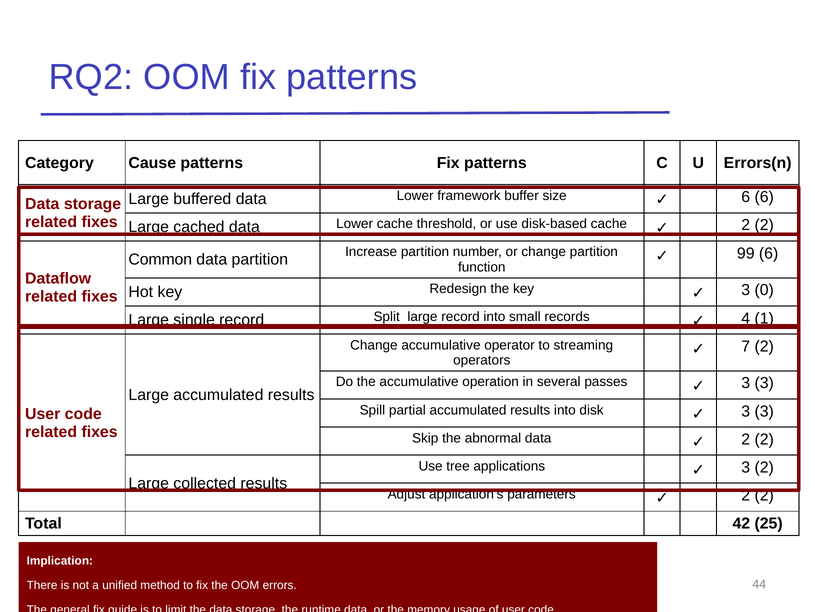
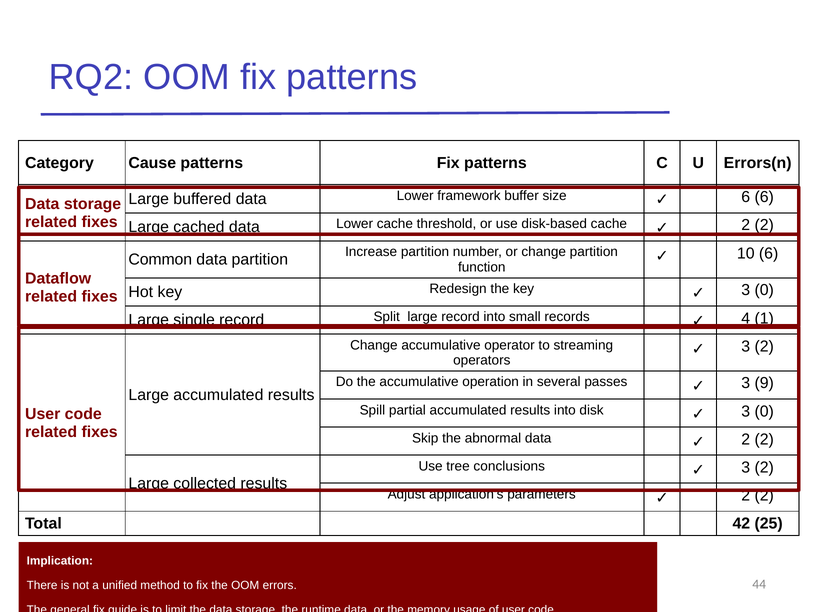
99: 99 -> 10 (746, 253)
7: 7 -> 3 (746, 346)
3: 3 -> 9 (764, 383)
3: 3 -> 0 (764, 411)
applications: applications -> conclusions (509, 466)
